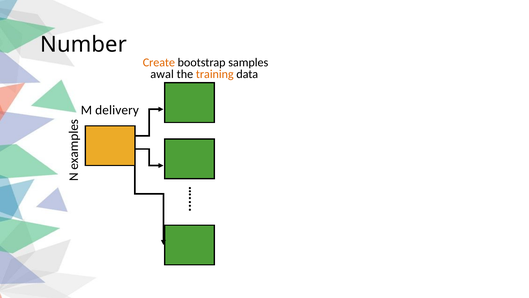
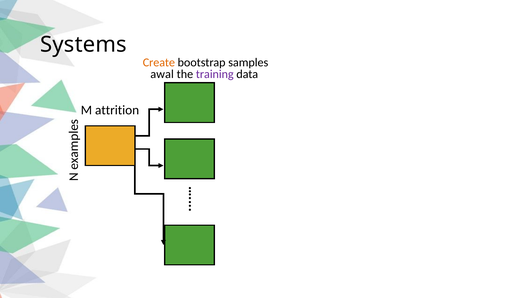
Number: Number -> Systems (84, 44)
training colour: orange -> purple (215, 74)
delivery: delivery -> attrition (117, 110)
